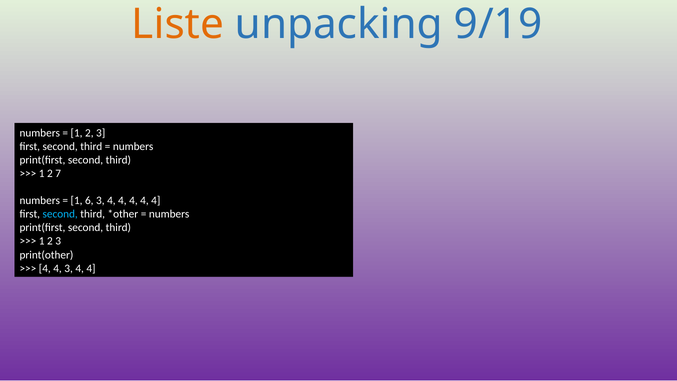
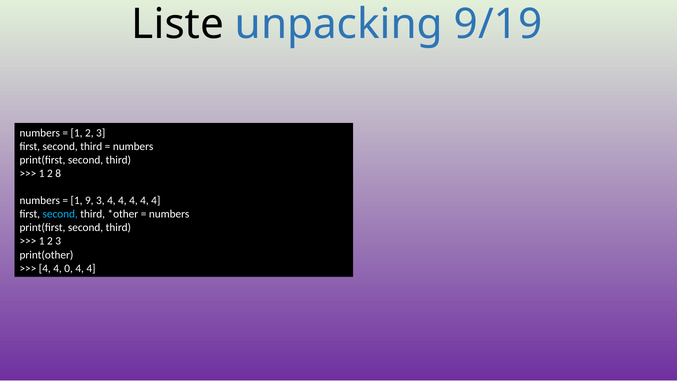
Liste colour: orange -> black (178, 24)
7: 7 -> 8 (58, 173)
6: 6 -> 9 (89, 201)
4 3: 3 -> 0 (69, 268)
